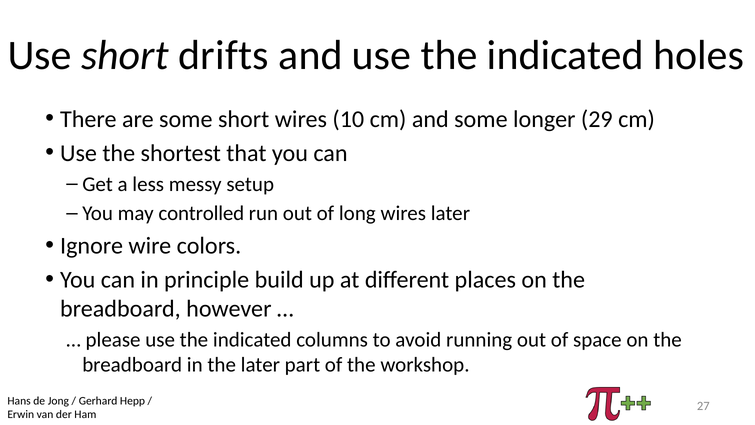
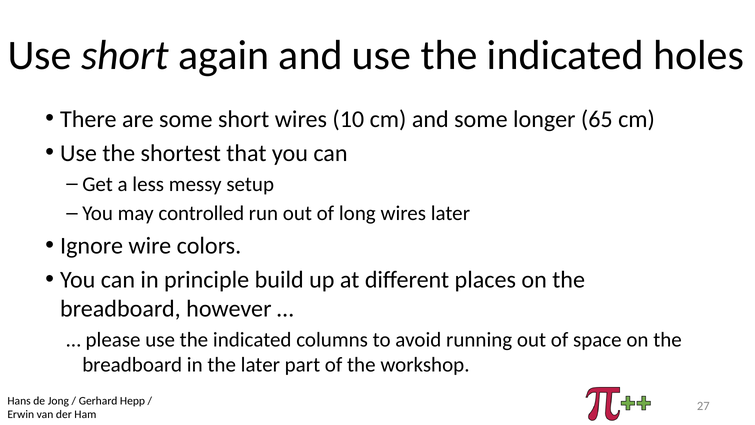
drifts: drifts -> again (224, 55)
29: 29 -> 65 (597, 119)
